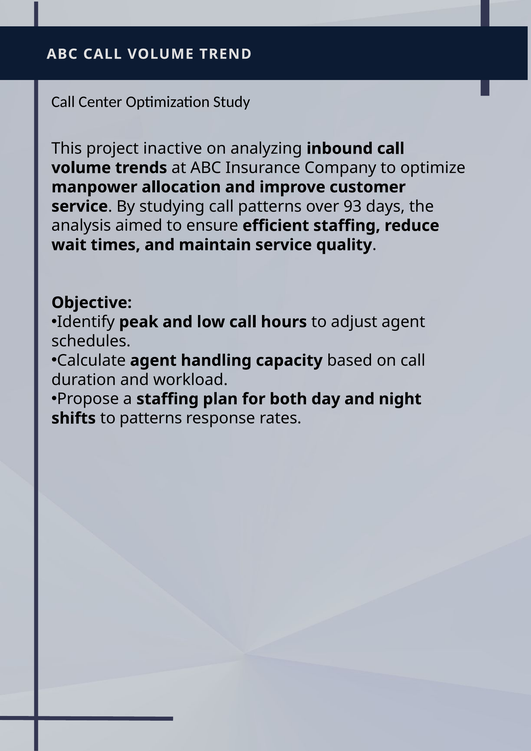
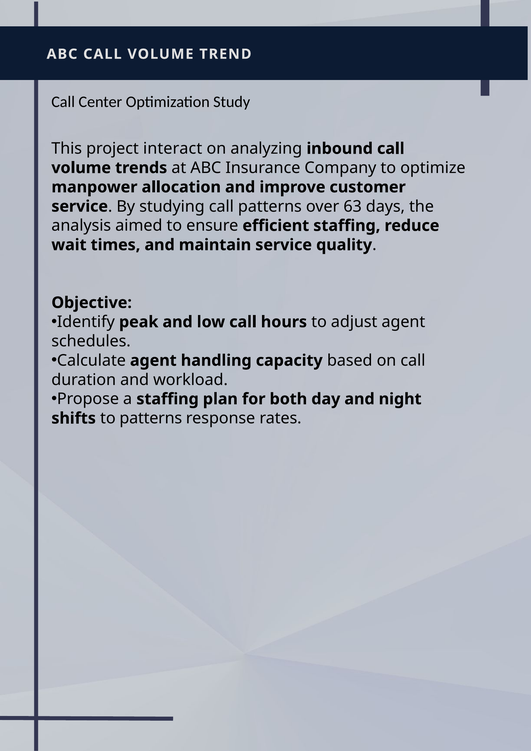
inactive: inactive -> interact (173, 149)
93: 93 -> 63 (353, 206)
